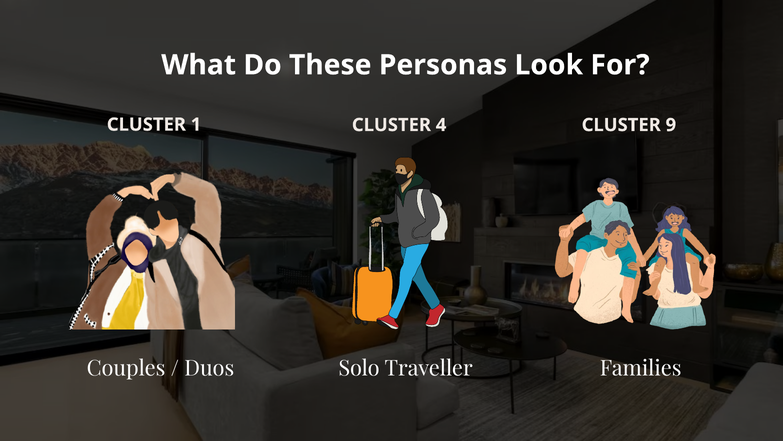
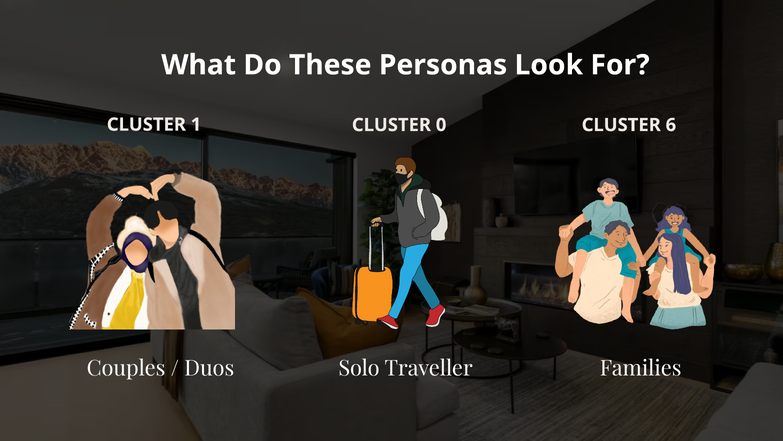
4: 4 -> 0 (441, 125)
9: 9 -> 6 (671, 125)
